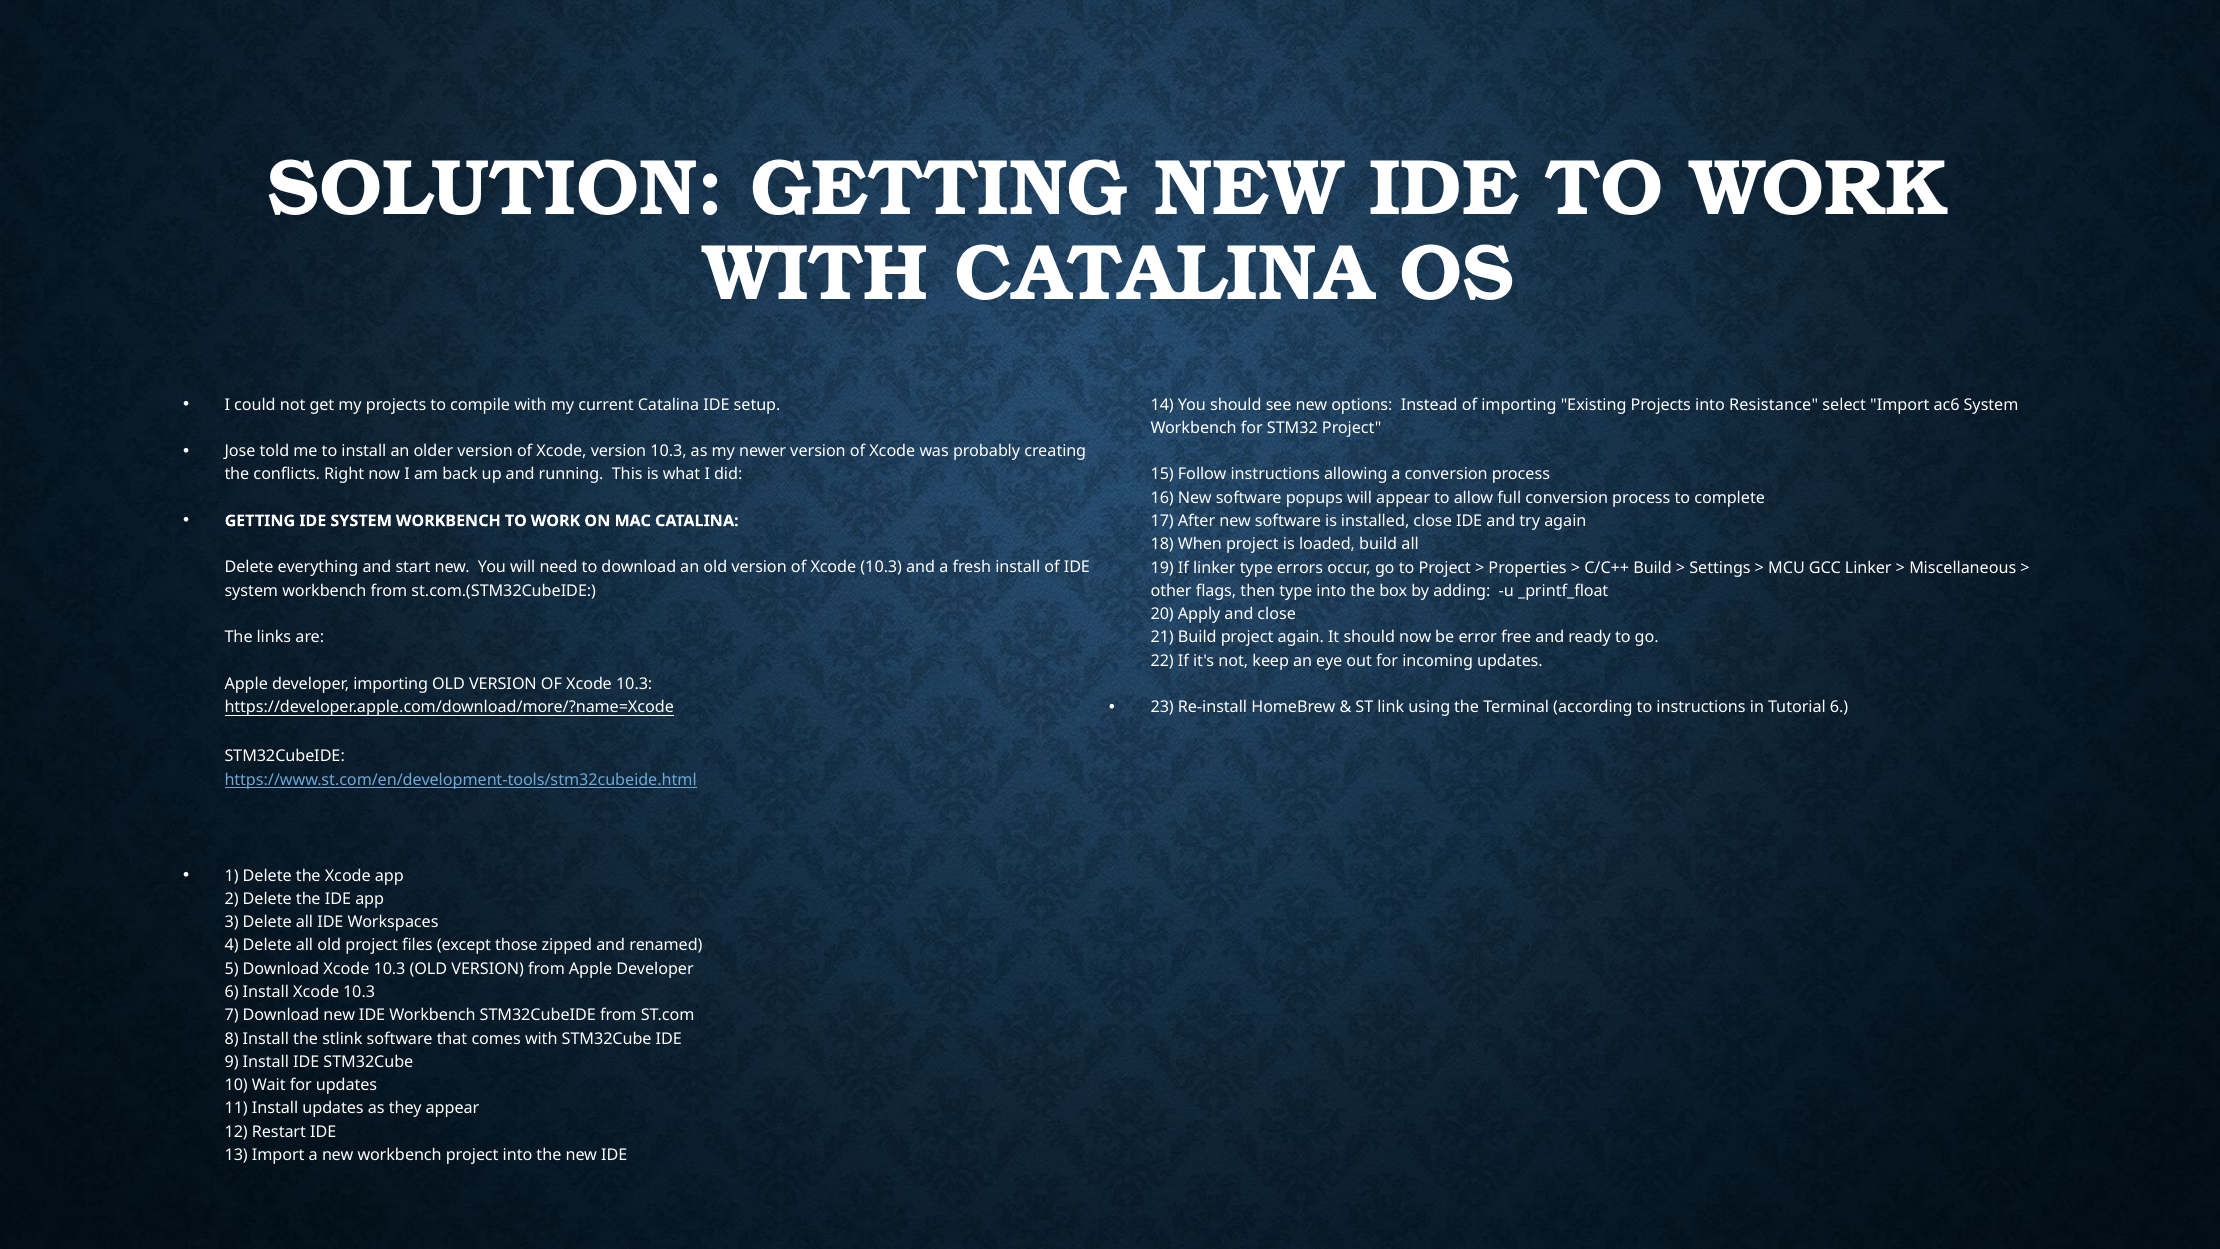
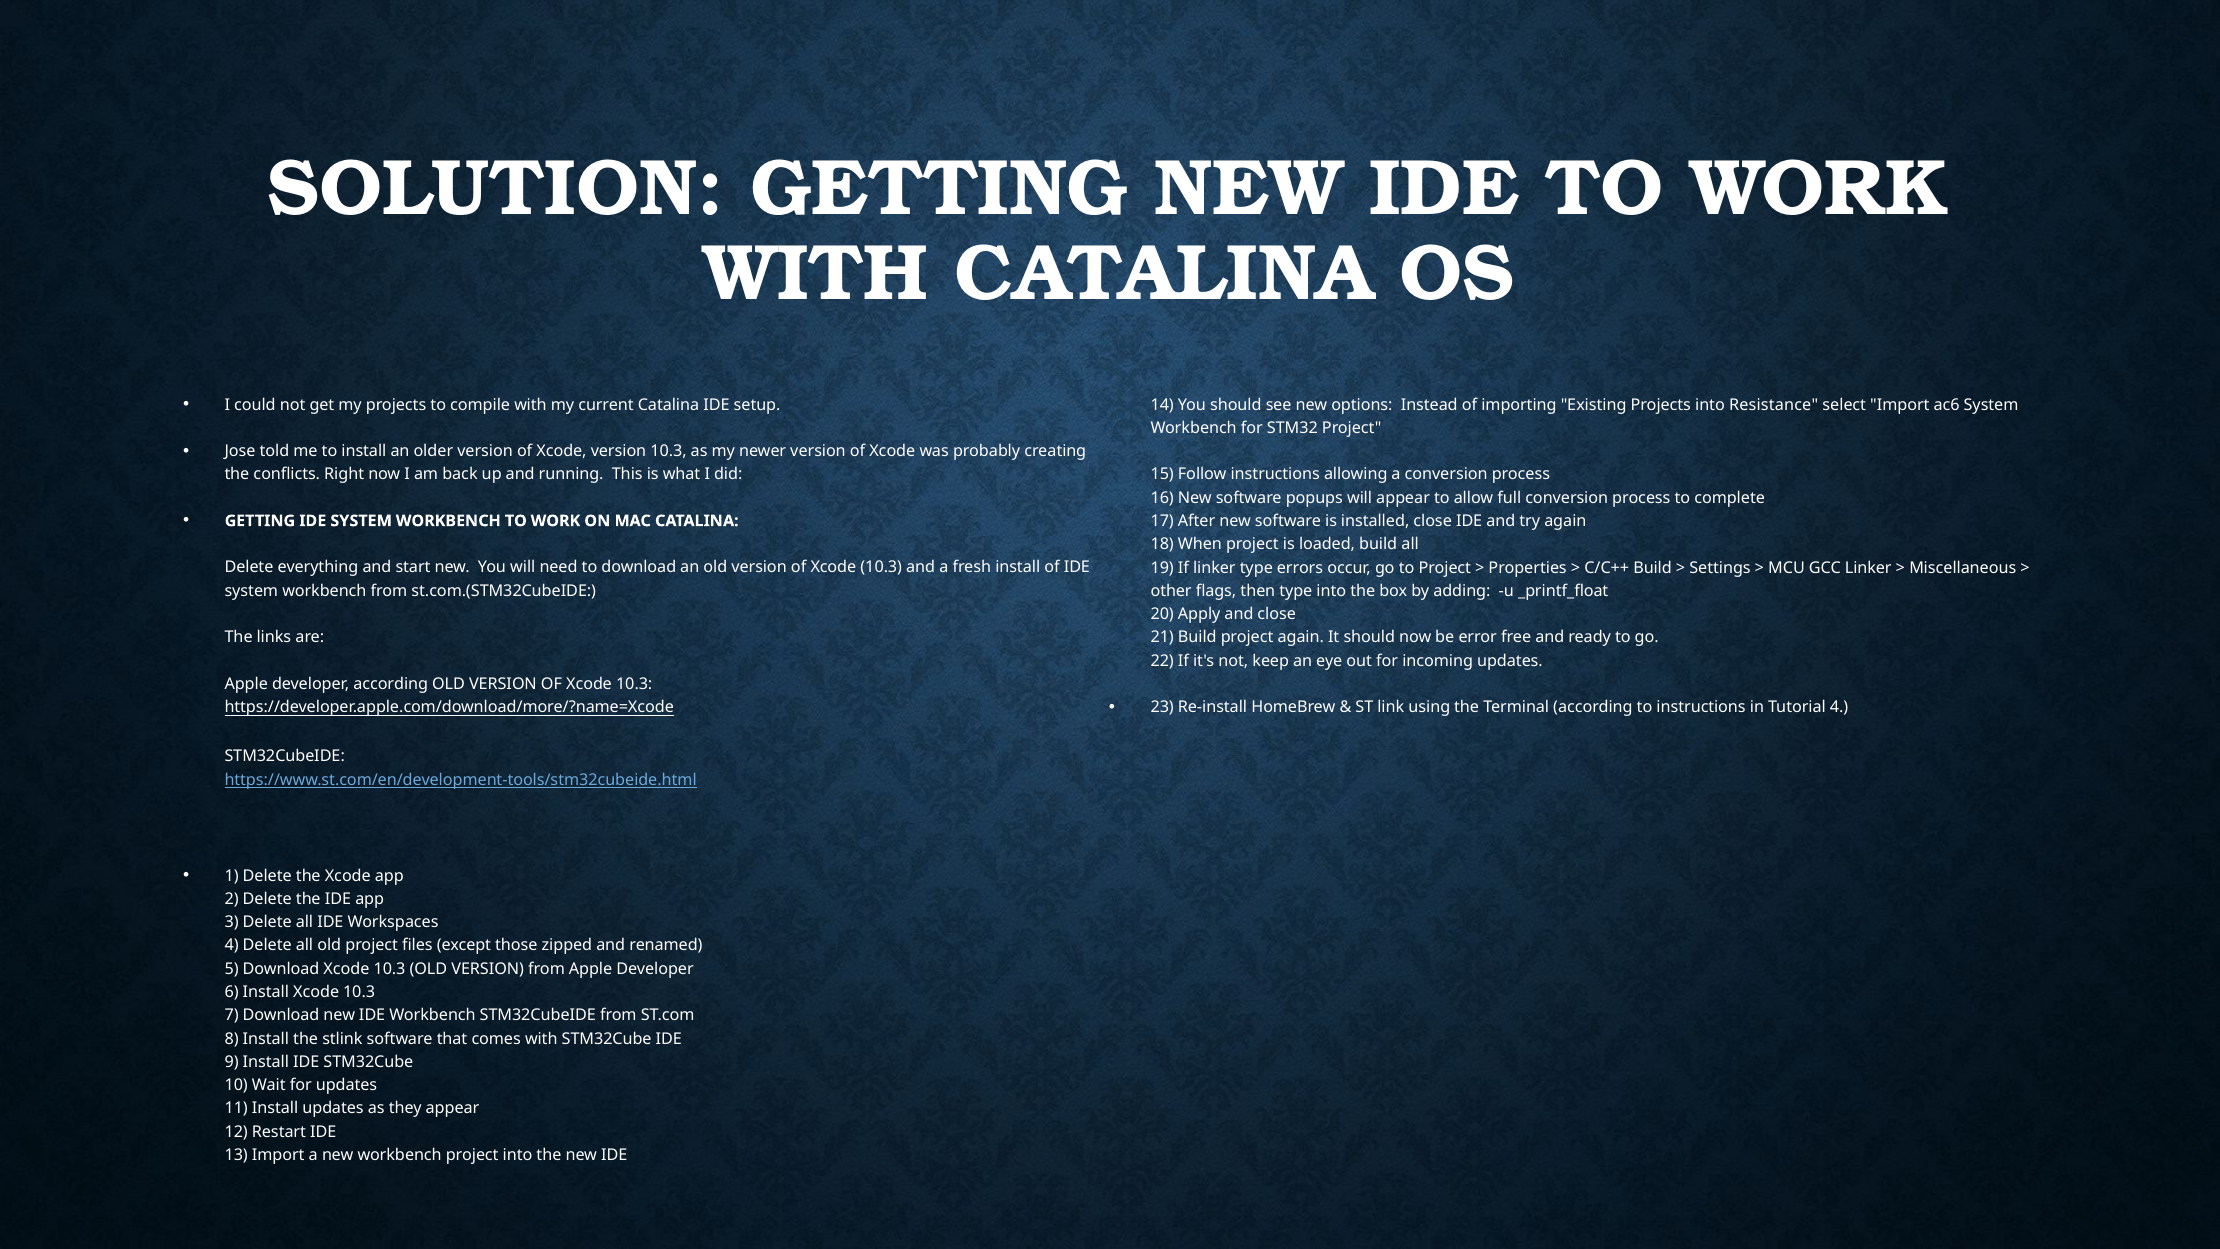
developer importing: importing -> according (391, 684)
Tutorial 6: 6 -> 4 (1839, 707)
